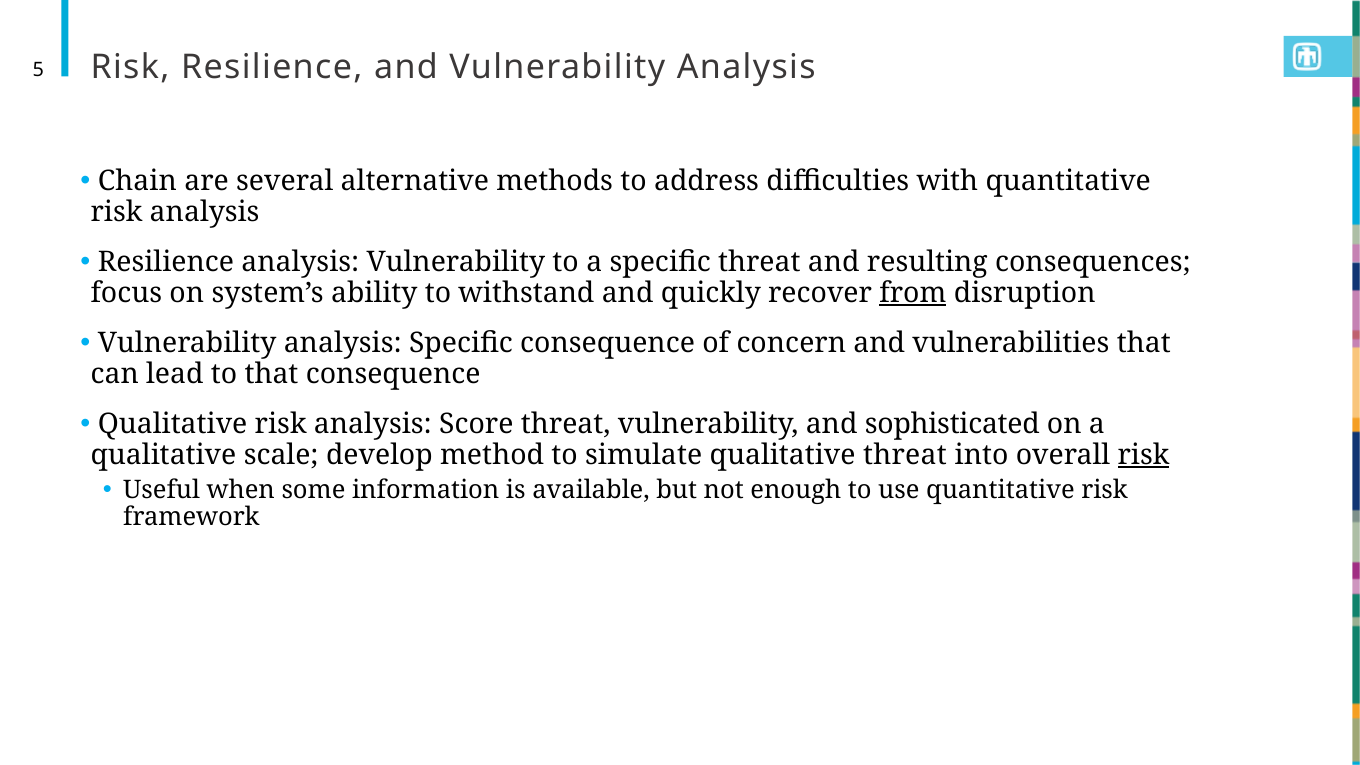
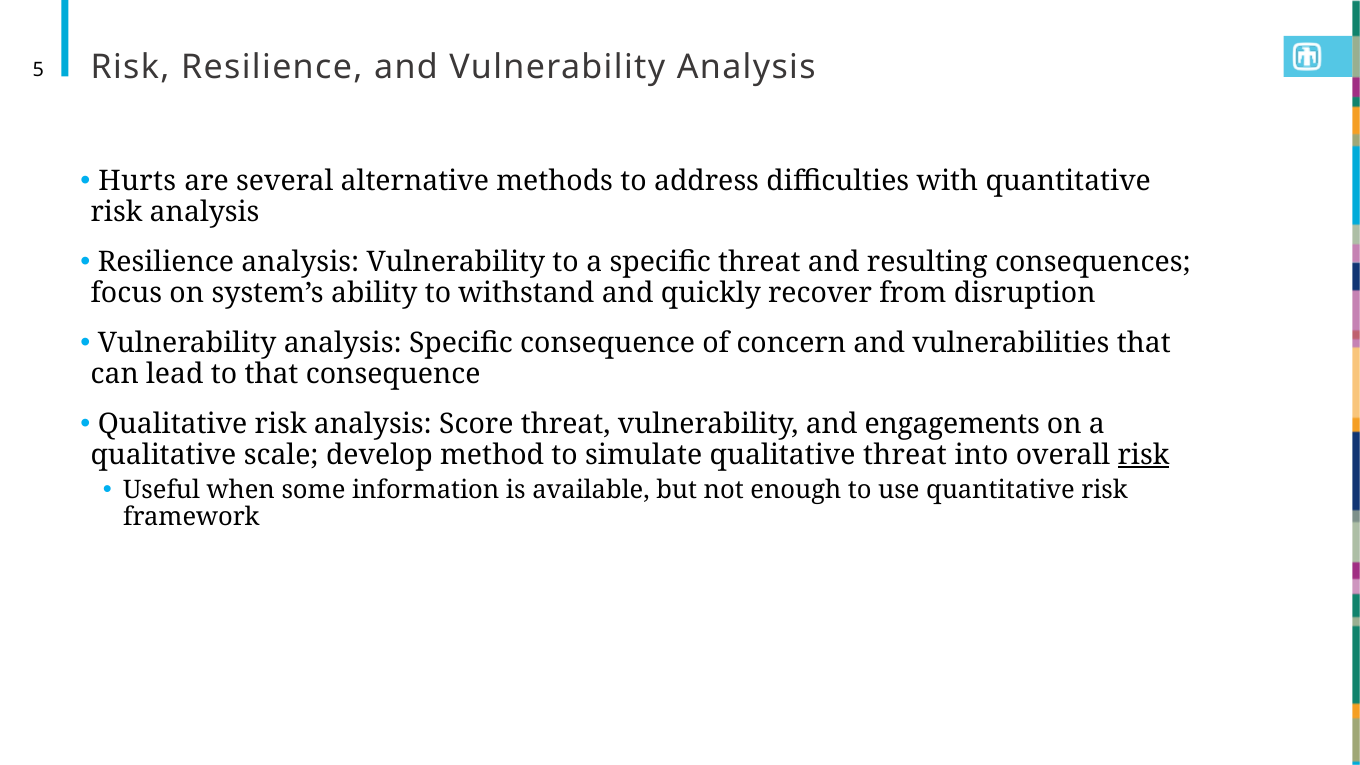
Chain: Chain -> Hurts (137, 181)
from underline: present -> none (913, 293)
sophisticated: sophisticated -> engagements (952, 424)
